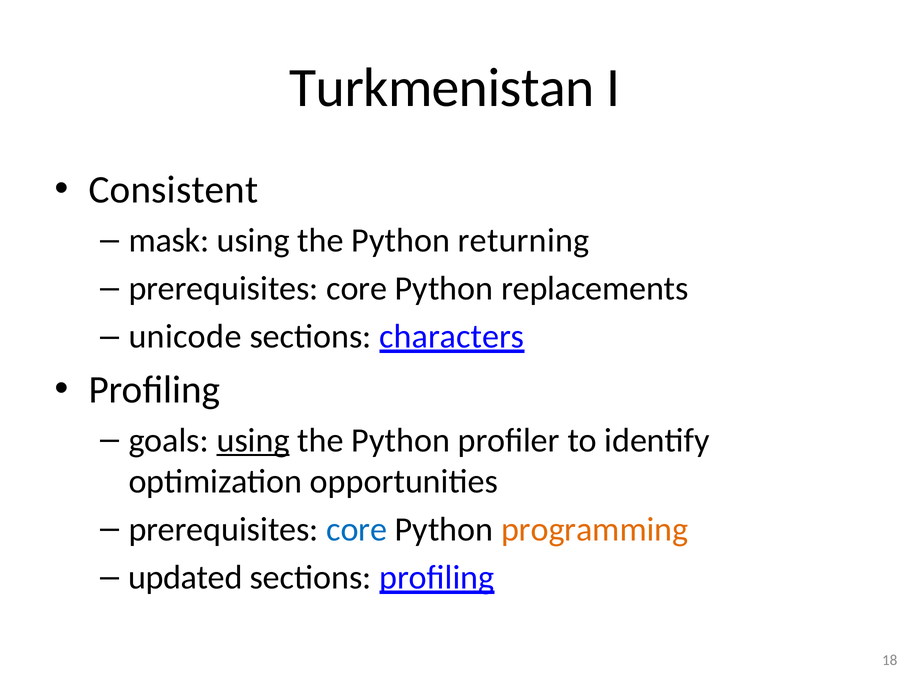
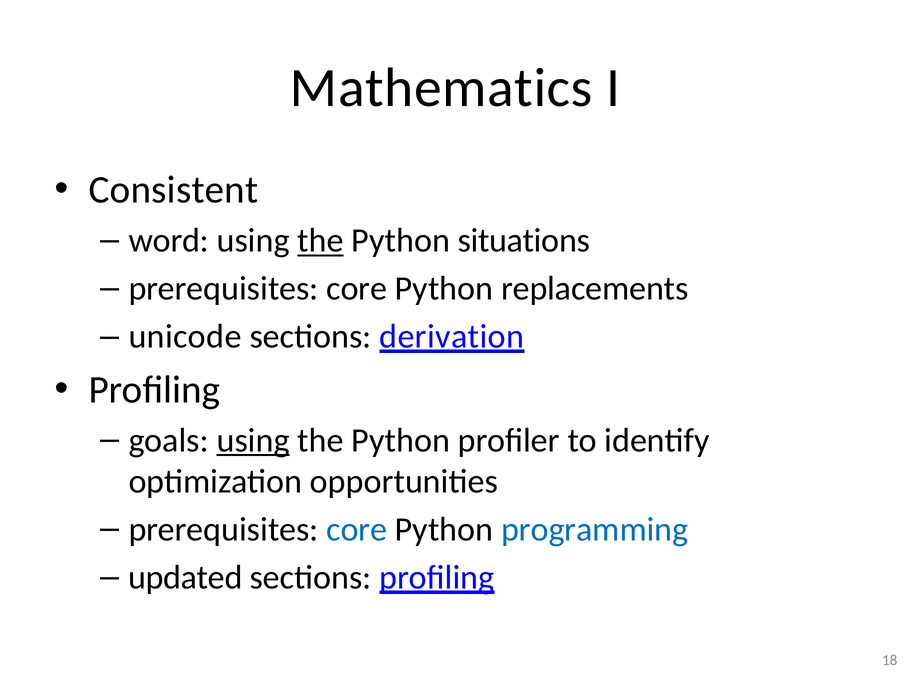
Turkmenistan: Turkmenistan -> Mathematics (441, 88)
mask: mask -> word (169, 241)
the underline: none -> present (321, 241)
returning: returning -> situations (524, 241)
characters: characters -> derivation (452, 337)
programming colour: orange -> blue (595, 530)
